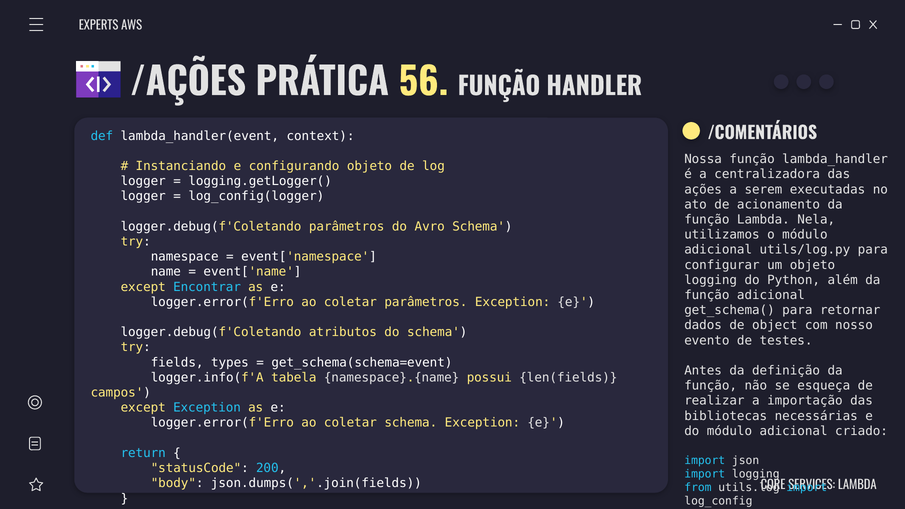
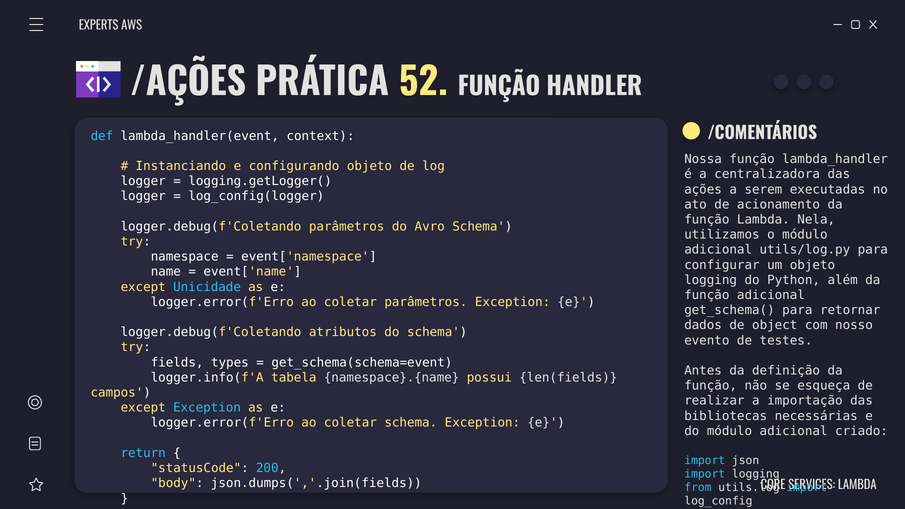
56: 56 -> 52 (423, 83)
Encontrar: Encontrar -> Unicidade (207, 287)
